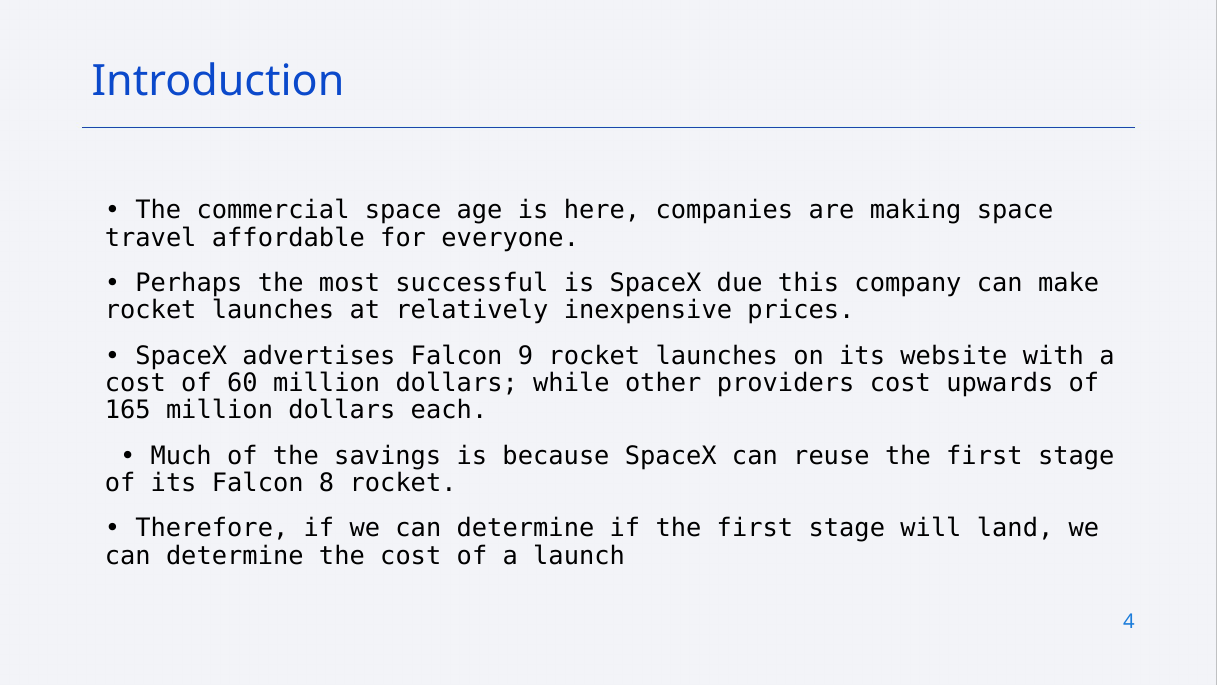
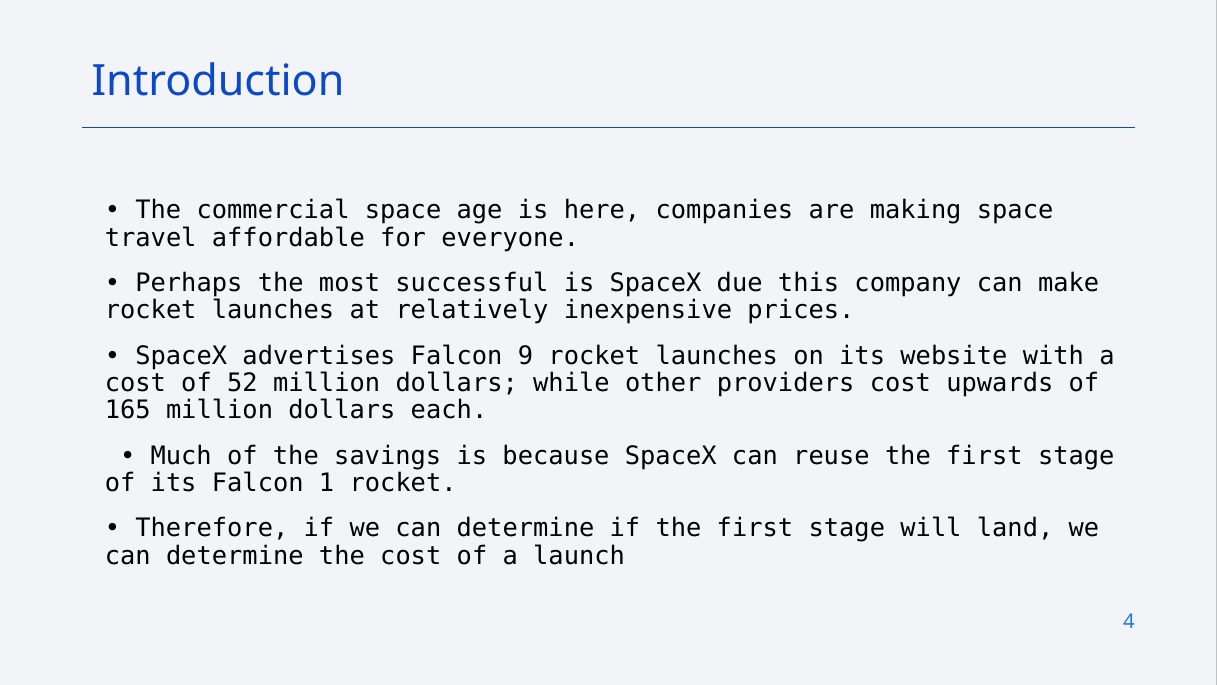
60: 60 -> 52 (242, 383)
8: 8 -> 1 (327, 483)
